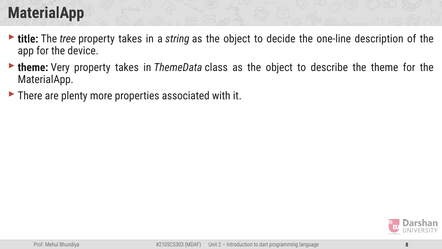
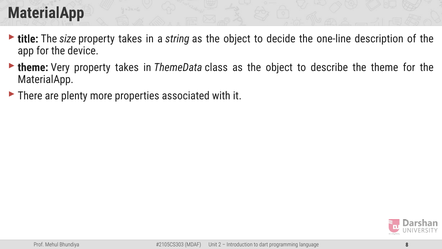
tree: tree -> size (68, 39)
